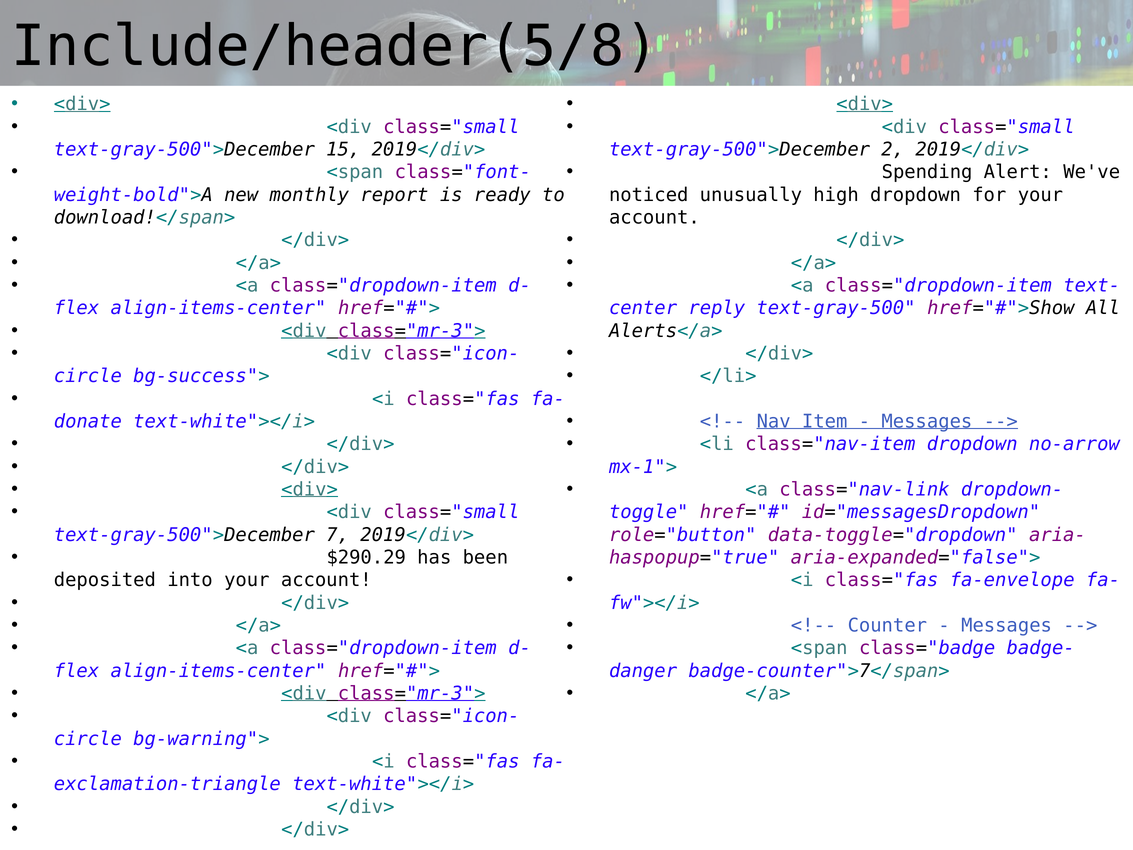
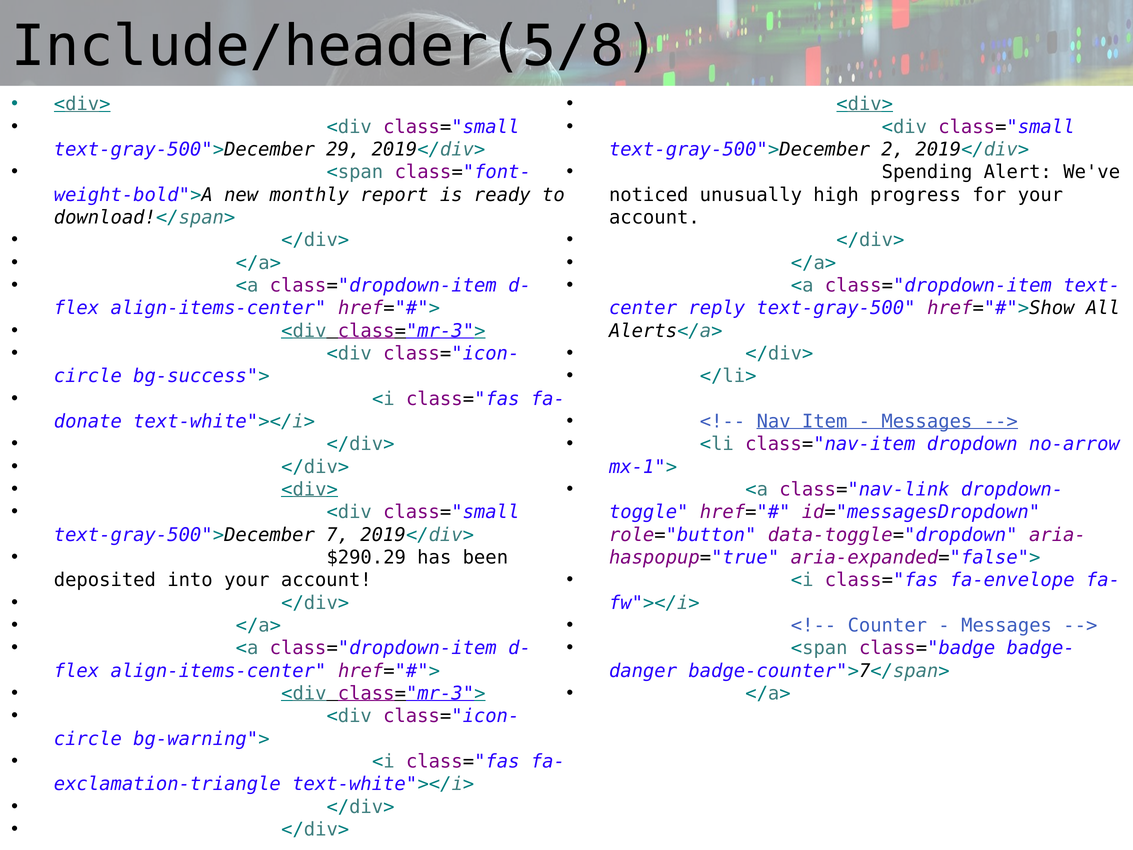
15: 15 -> 29 (343, 149)
high dropdown: dropdown -> progress (916, 195)
